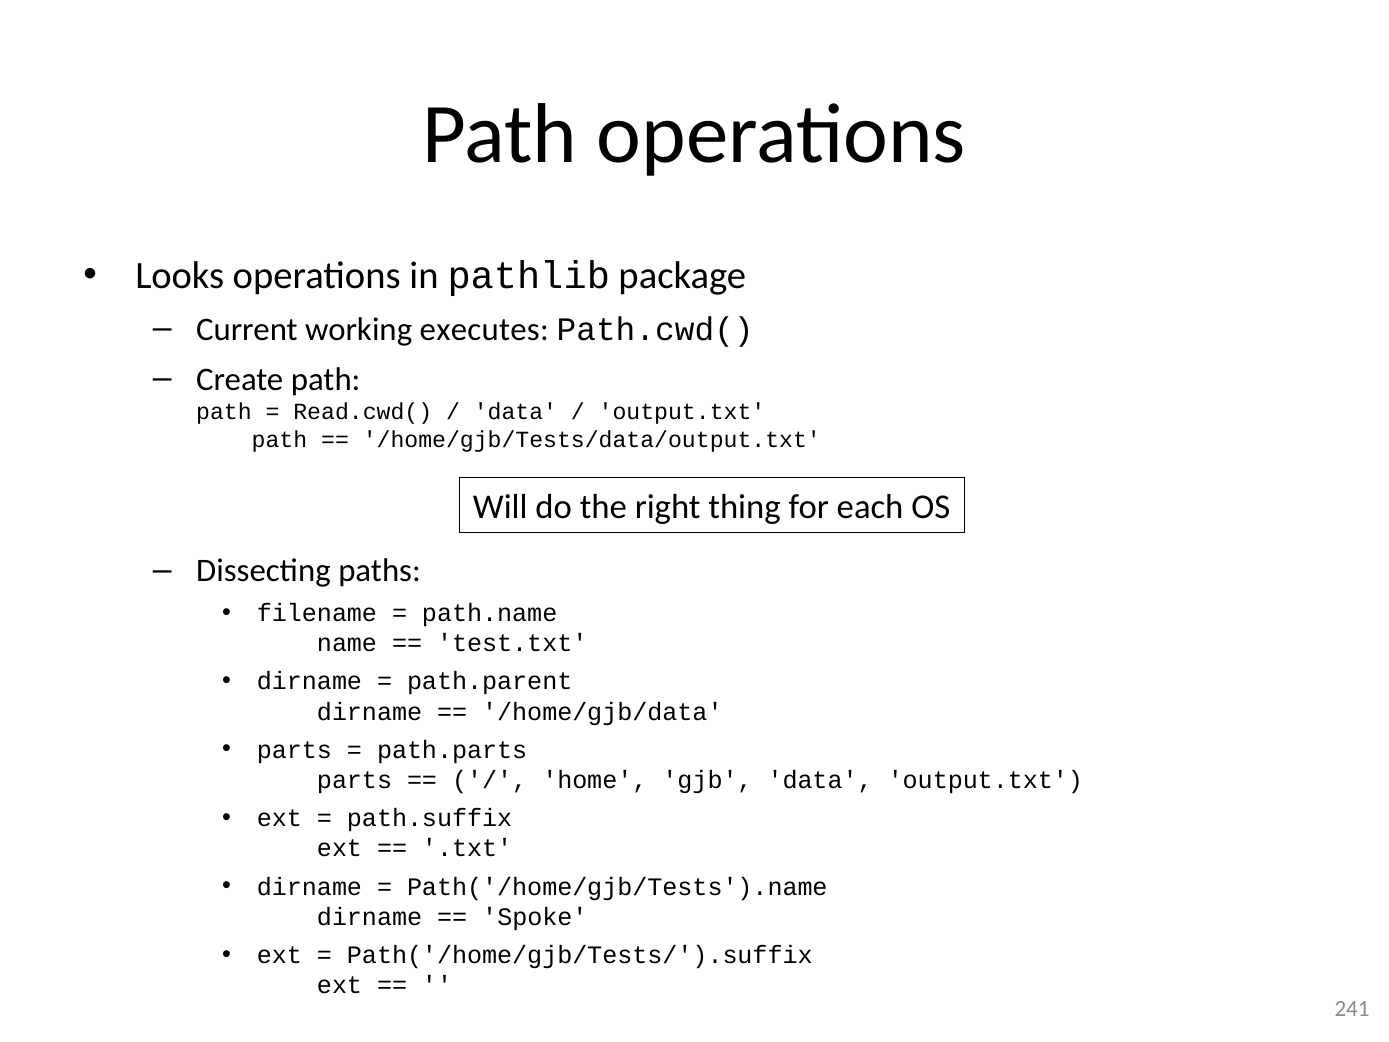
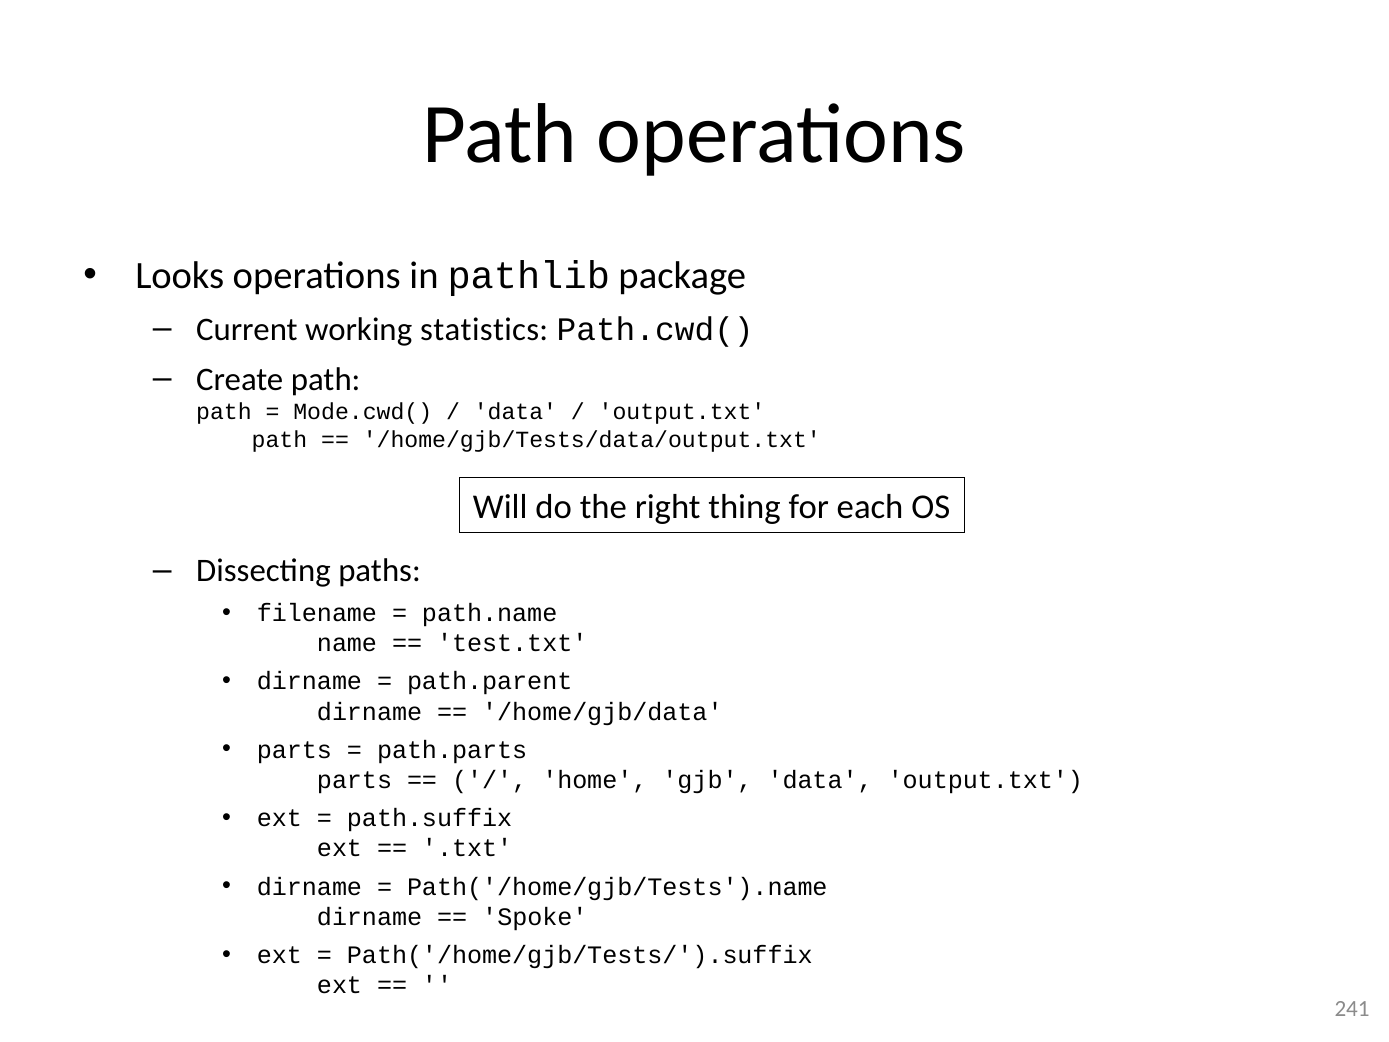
executes: executes -> statistics (484, 329)
Read.cwd(: Read.cwd( -> Mode.cwd( (363, 412)
